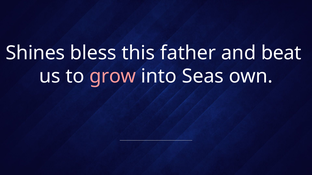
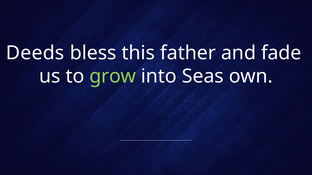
Shines: Shines -> Deeds (35, 53)
beat: beat -> fade (281, 53)
grow colour: pink -> light green (113, 76)
